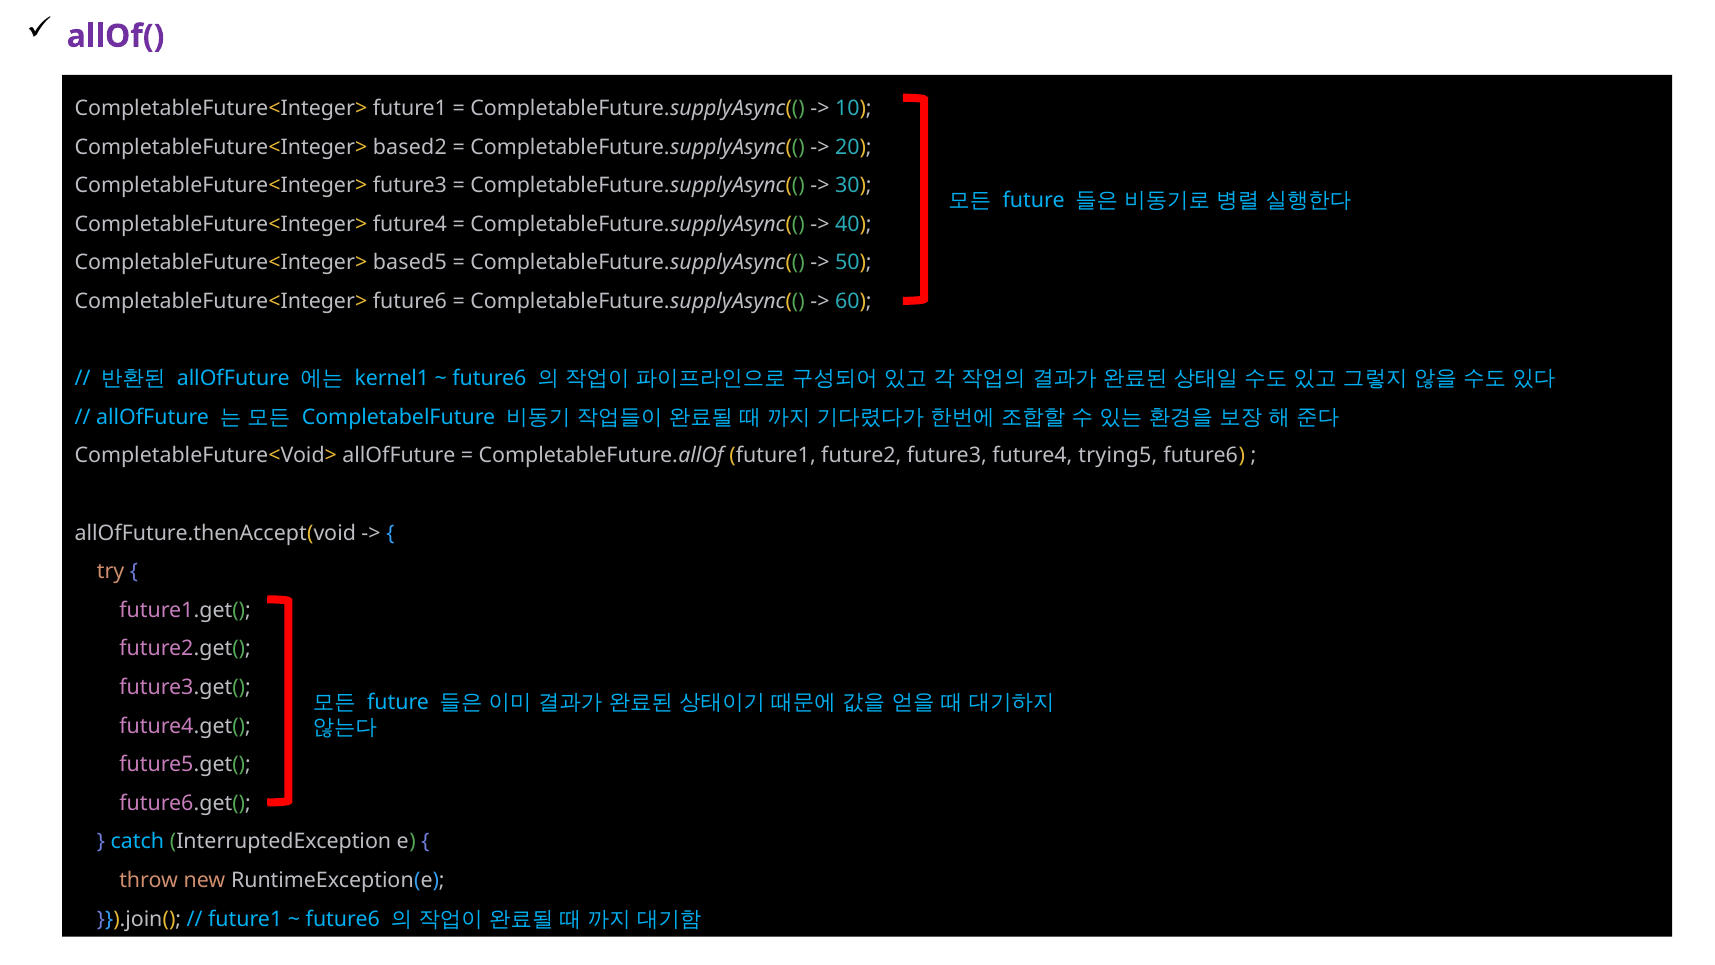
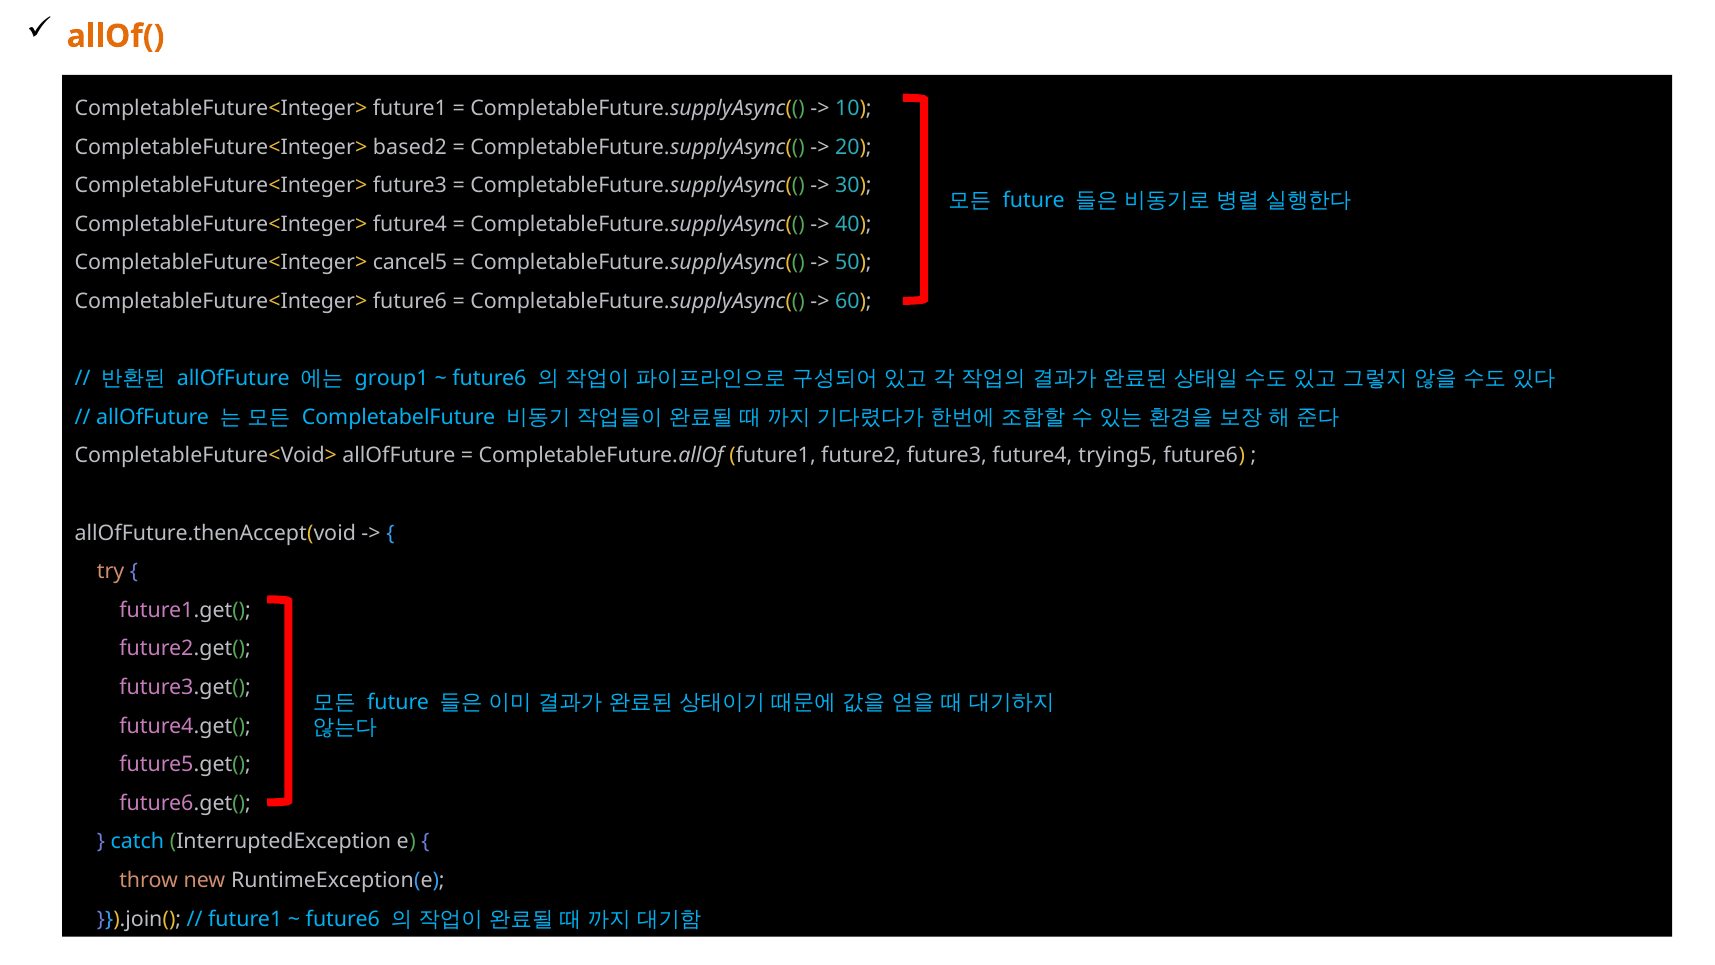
allOf( colour: purple -> orange (116, 36)
based5: based5 -> cancel5 (410, 263)
kernel1: kernel1 -> group1 (392, 379)
